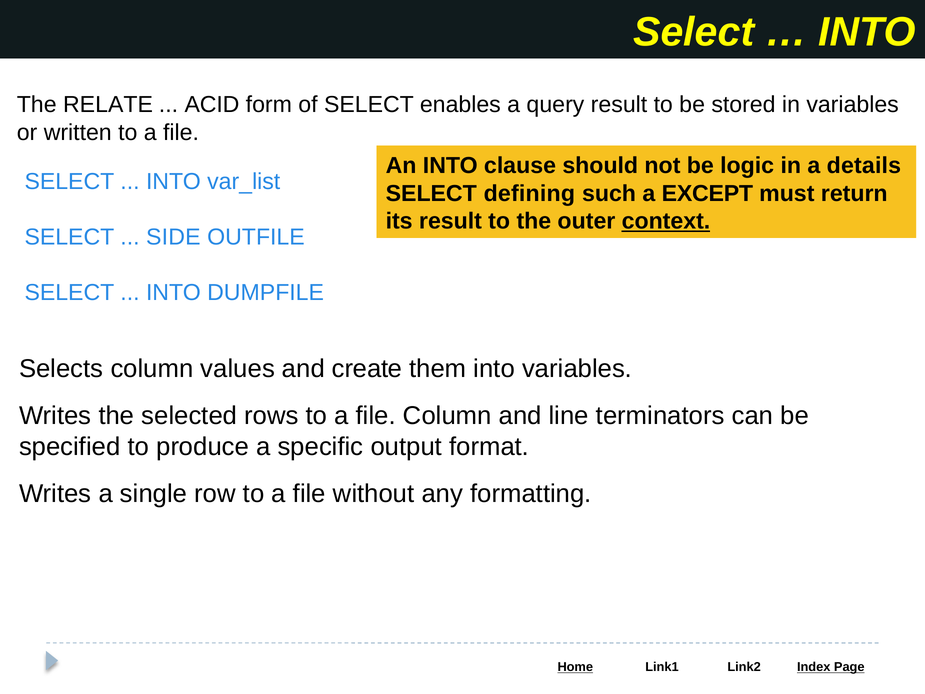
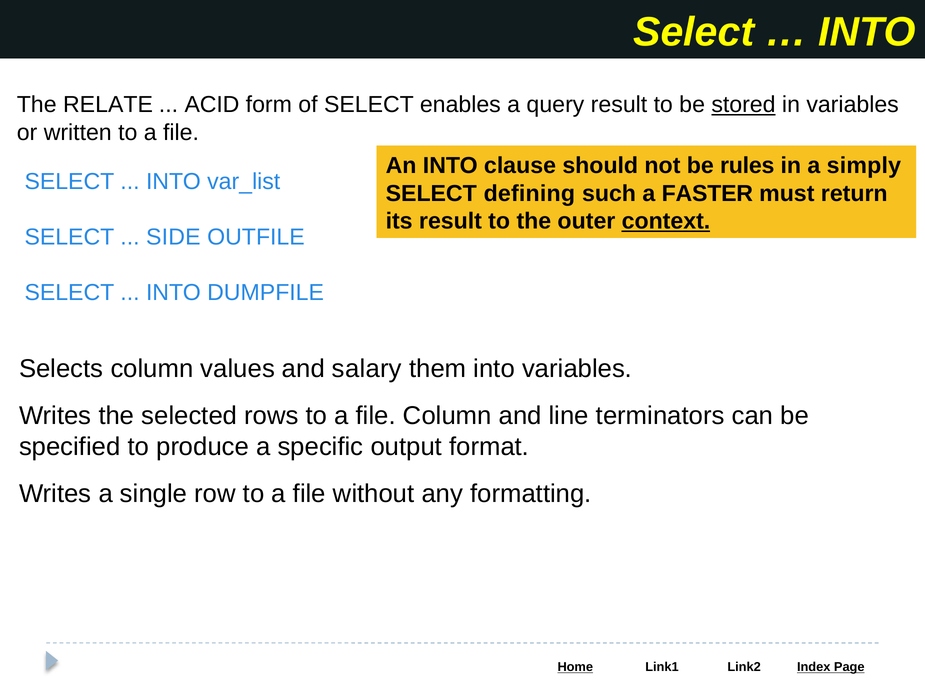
stored underline: none -> present (743, 105)
logic: logic -> rules (747, 166)
details: details -> simply (864, 166)
EXCEPT: EXCEPT -> FASTER (707, 193)
create: create -> salary (367, 369)
